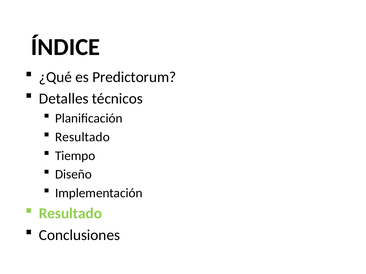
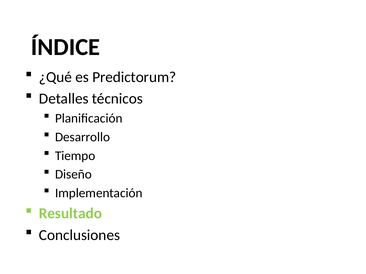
Resultado: Resultado -> Desarrollo (83, 137)
